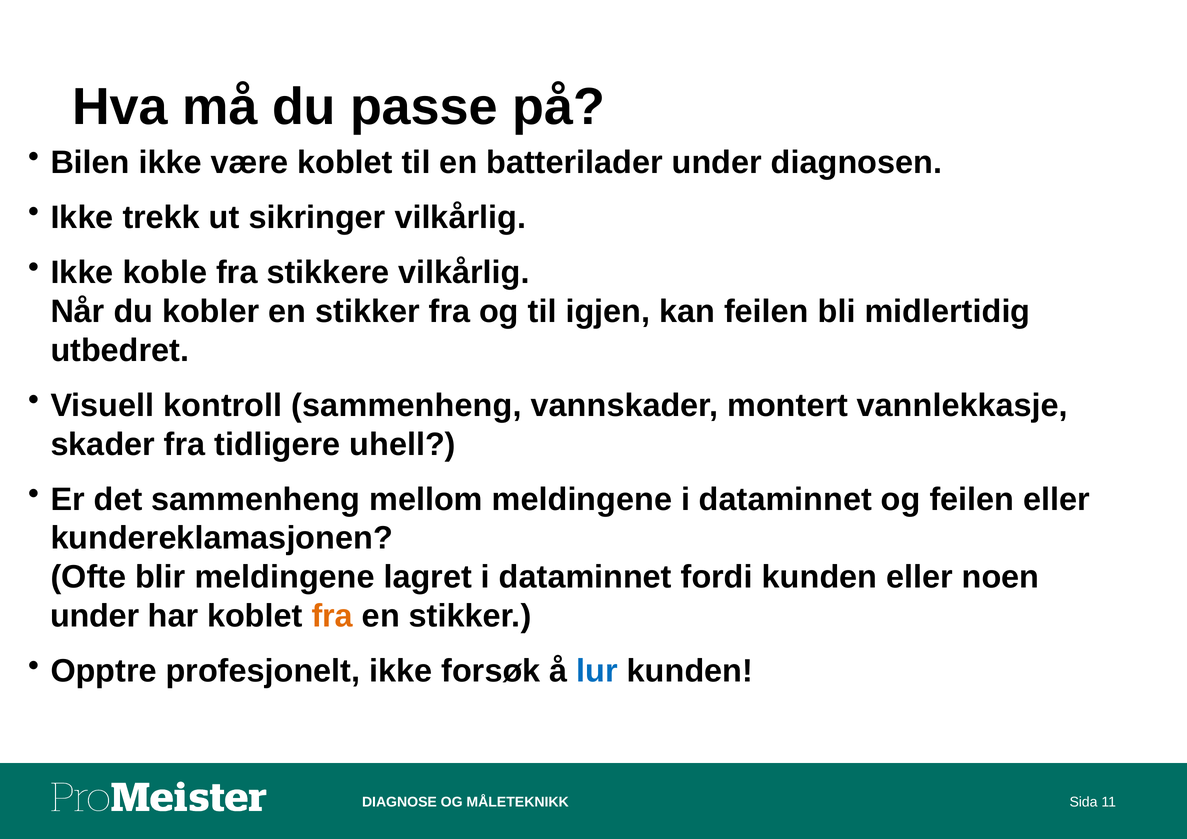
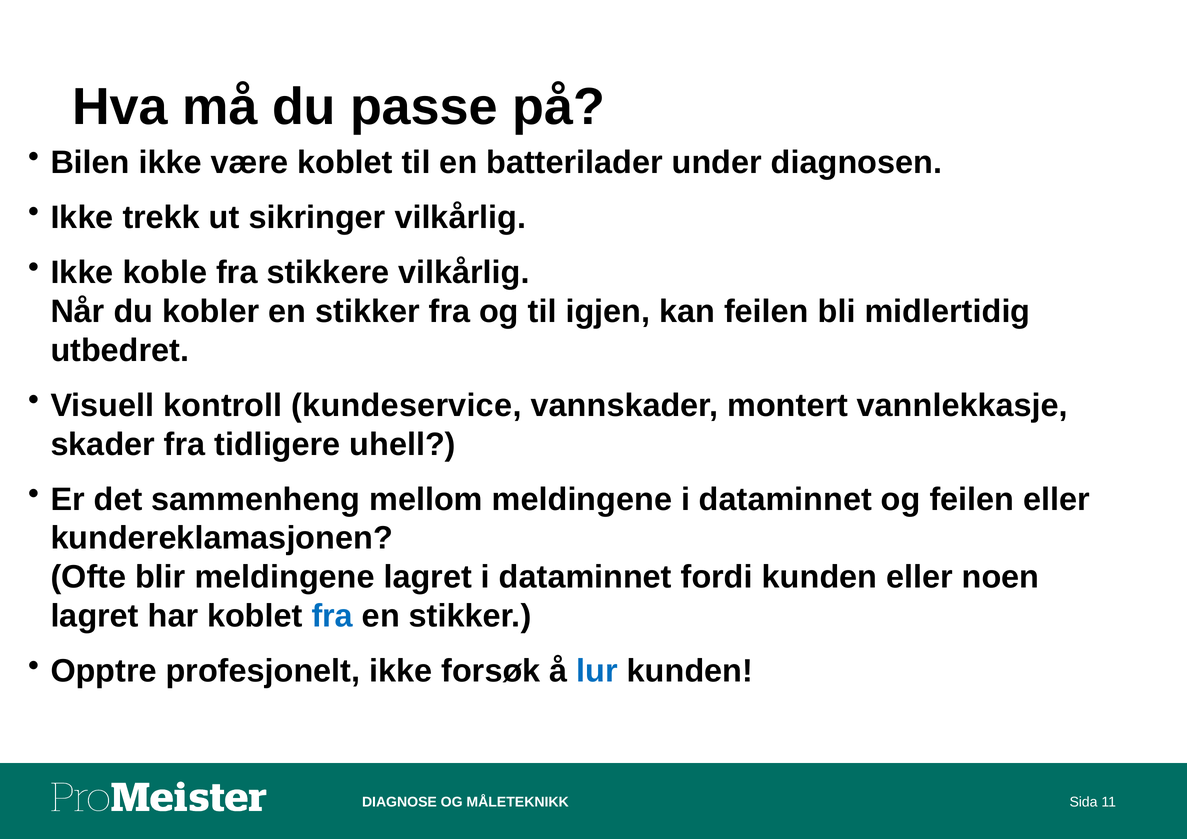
kontroll sammenheng: sammenheng -> kundeservice (406, 406)
under: under -> lagret (95, 616)
fra colour: orange -> blue (332, 616)
